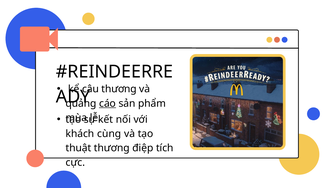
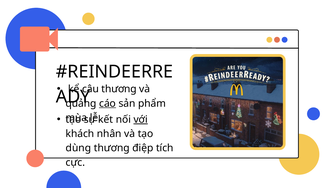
với underline: none -> present (141, 119)
cùng: cùng -> nhân (109, 134)
thuật: thuật -> dùng (78, 148)
